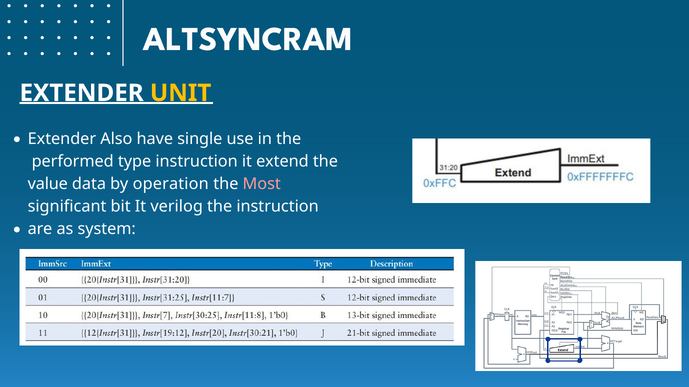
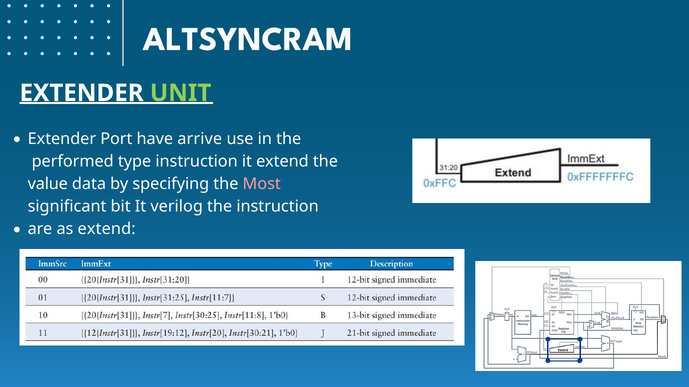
UNIT colour: yellow -> light green (181, 93)
Also: Also -> Port (116, 139)
single: single -> arrive (200, 139)
operation: operation -> specifying (171, 184)
as system: system -> extend (107, 229)
